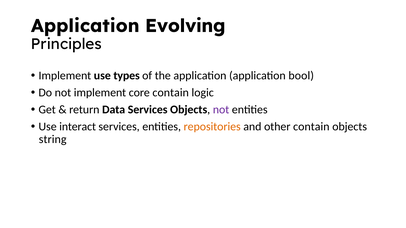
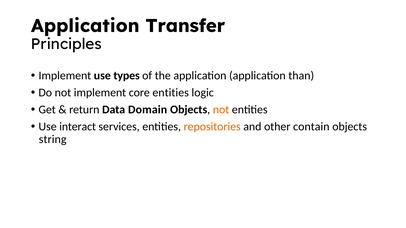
Evolving: Evolving -> Transfer (185, 26)
bool: bool -> than (301, 76)
core contain: contain -> entities (171, 93)
Data Services: Services -> Domain (148, 110)
not colour: purple -> orange (221, 110)
